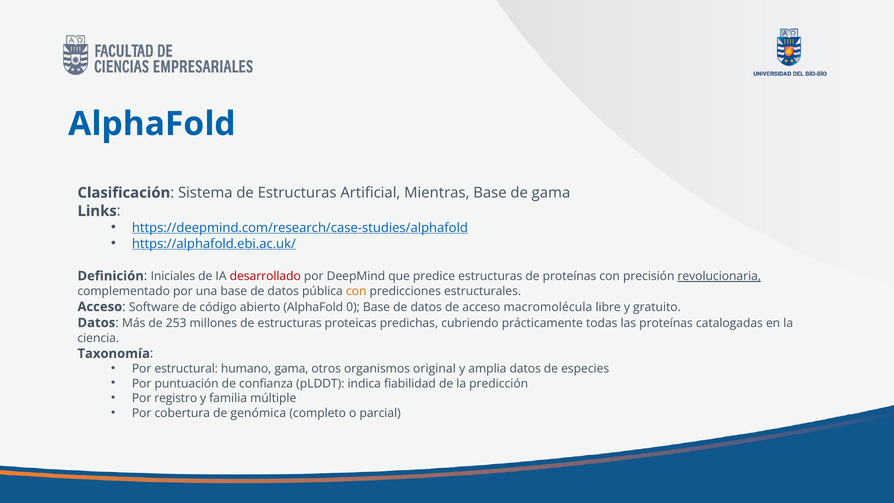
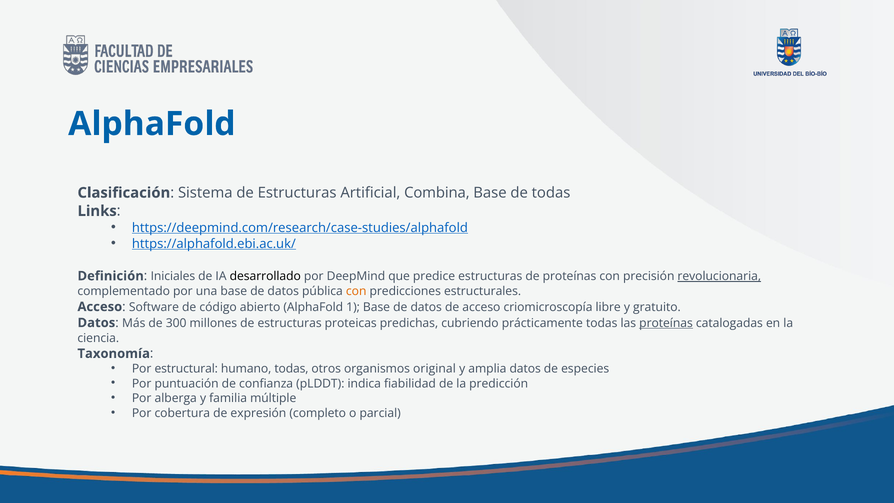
Mientras: Mientras -> Combina (437, 193)
de gama: gama -> todas (551, 193)
desarrollado colour: red -> black (265, 276)
0: 0 -> 1 (353, 307)
macromolécula: macromolécula -> criomicroscopía (548, 307)
253: 253 -> 300 (176, 323)
proteínas underline: none -> present (666, 323)
humano gama: gama -> todas (291, 369)
registro: registro -> alberga (176, 398)
genómica: genómica -> expresión (258, 413)
